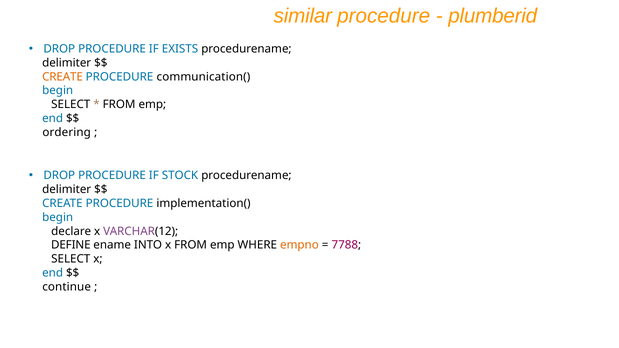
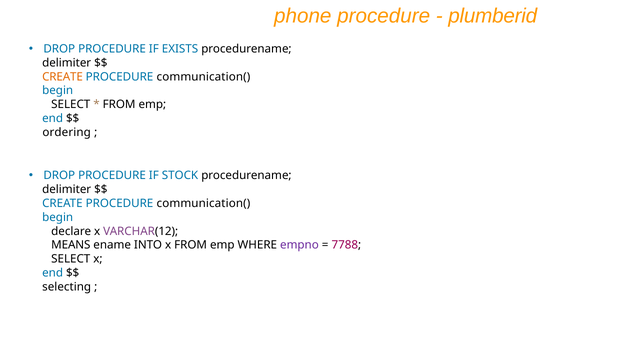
similar: similar -> phone (303, 16)
implementation(: implementation( -> communication( (203, 203)
DEFINE: DEFINE -> MEANS (71, 245)
empno colour: orange -> purple (299, 245)
continue: continue -> selecting (67, 287)
